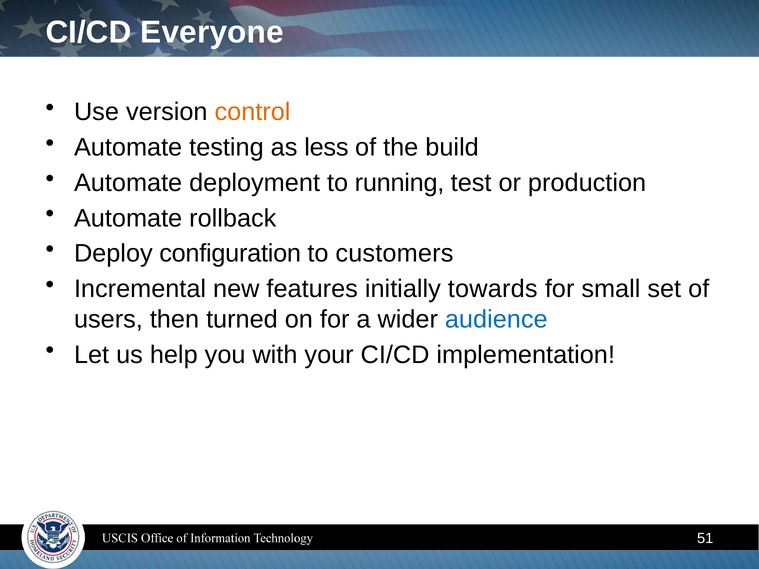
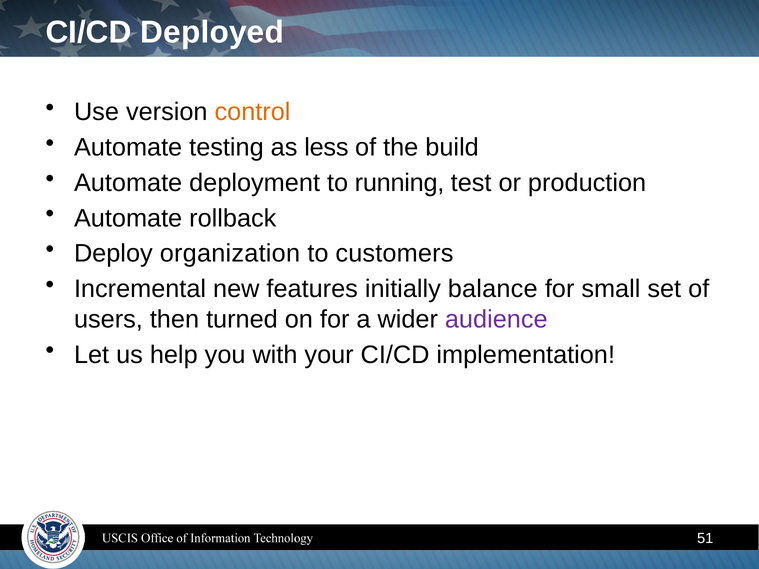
Everyone: Everyone -> Deployed (212, 33)
configuration: configuration -> organization (230, 254)
towards: towards -> balance (493, 289)
audience colour: blue -> purple (496, 320)
